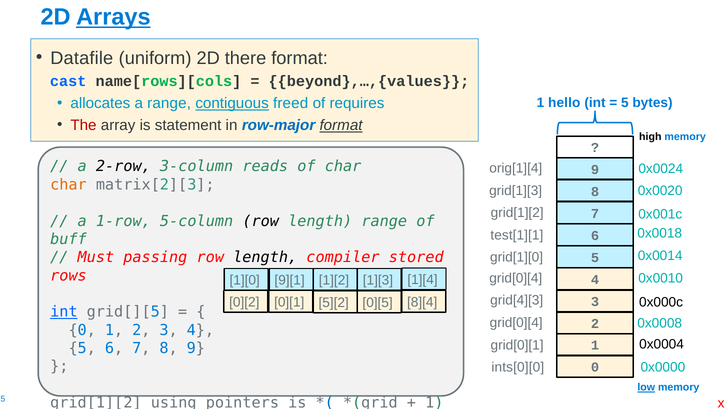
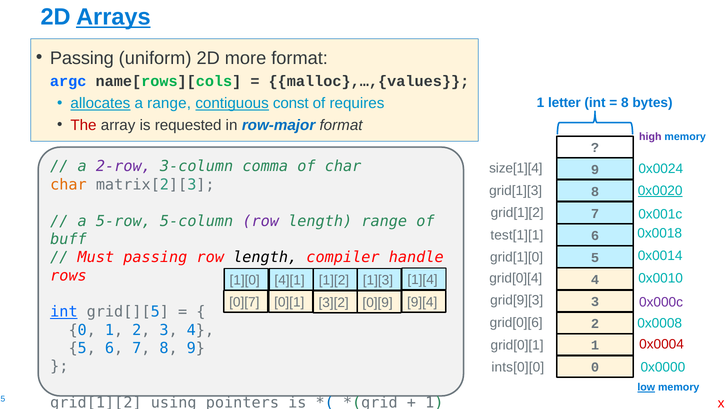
Datafile: Datafile -> Passing (82, 58)
there: there -> more (246, 58)
cast: cast -> argc (68, 82)
beyond},…,{values: beyond},…,{values -> malloc},…,{values (369, 82)
allocates underline: none -> present (100, 104)
freed: freed -> const (291, 104)
hello: hello -> letter (564, 103)
5: 5 -> 8 (625, 103)
statement: statement -> requested (188, 125)
format underline: present -> none (341, 125)
high colour: black -> purple (650, 137)
2-row colour: black -> purple (123, 167)
reads: reads -> comma (265, 167)
orig[1][4: orig[1][4 -> size[1][4 (516, 168)
0x0020 underline: none -> present (660, 191)
1-row: 1-row -> 5-row (123, 221)
row colour: black -> purple (261, 221)
stored: stored -> handle (416, 258)
9][1: 9][1 -> 4][1 (290, 281)
grid[4][3: grid[4][3 -> grid[9][3 (517, 301)
0x000c colour: black -> purple (661, 303)
0][2: 0][2 -> 0][7 (244, 303)
5][2: 5][2 -> 3][2 (334, 303)
8][4: 8][4 -> 9][4 (422, 303)
0][5: 0][5 -> 0][9 (378, 303)
grid[0][4: grid[0][4 -> grid[0][6 (516, 323)
0x0004 colour: black -> red (662, 345)
